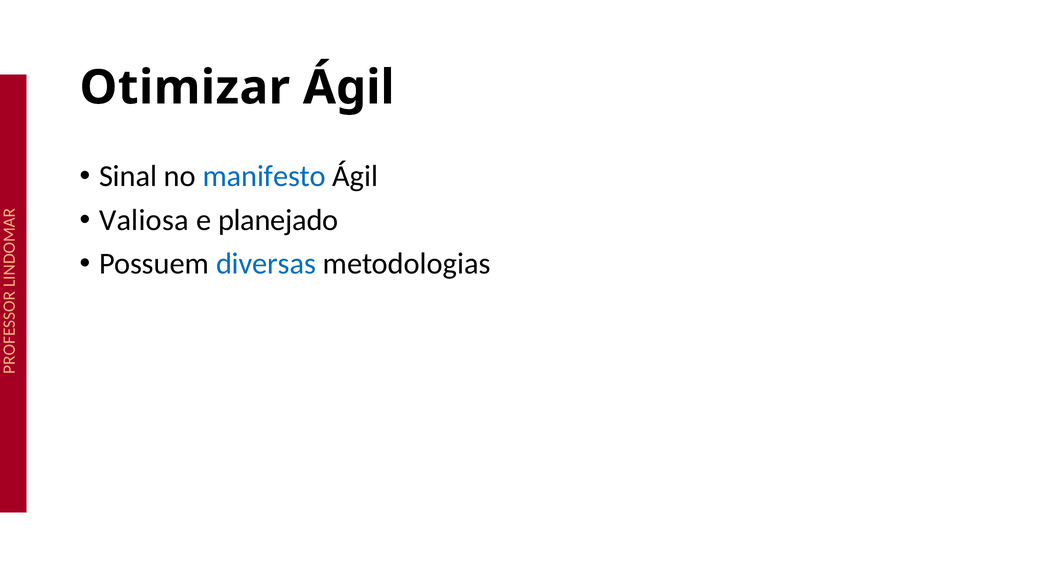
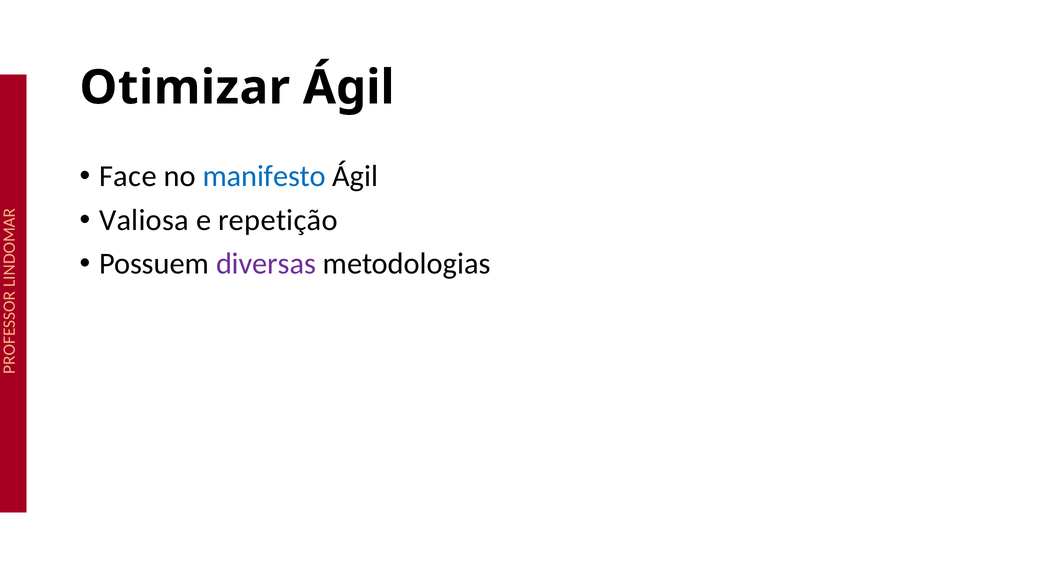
Sinal: Sinal -> Face (128, 176)
planejado: planejado -> repetição (278, 220)
diversas colour: blue -> purple (266, 264)
